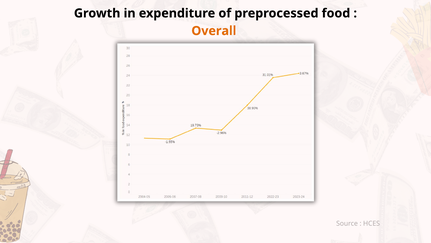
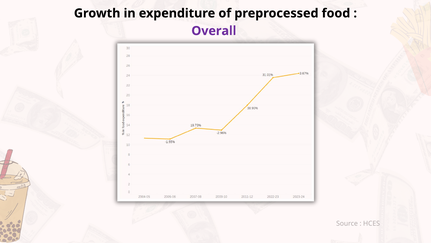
Overall colour: orange -> purple (214, 31)
